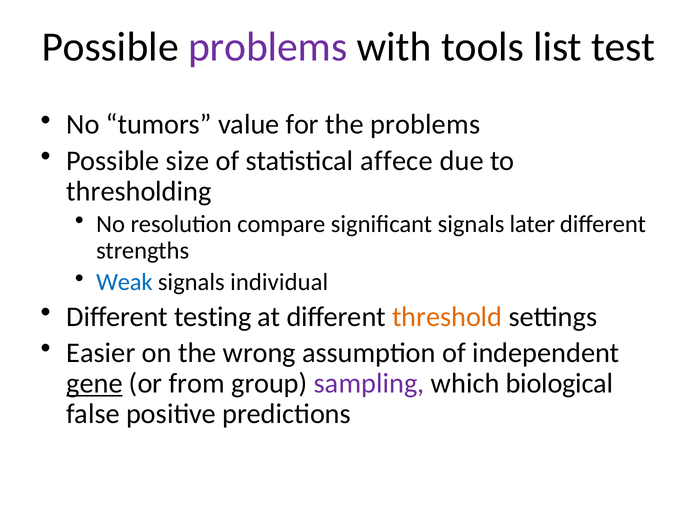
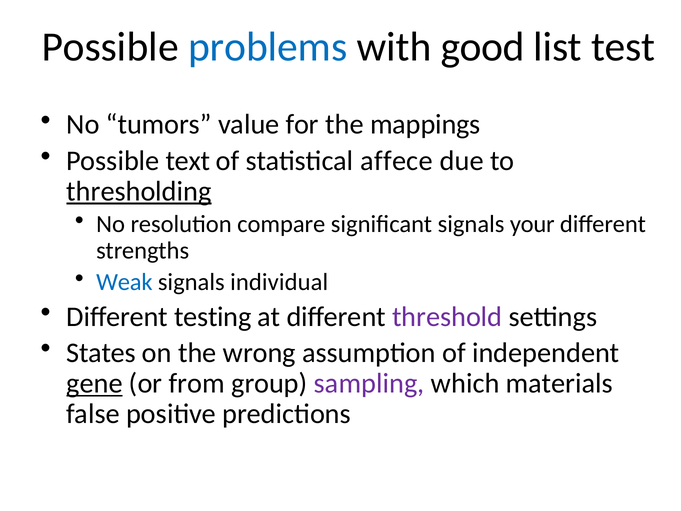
problems colour: purple -> blue (268, 47)
tools: tools -> good (483, 47)
the problems: problems -> mappings (425, 125)
size: size -> text (188, 161)
thresholding underline: none -> present (139, 191)
later: later -> your (532, 224)
threshold colour: orange -> purple (447, 317)
Easier: Easier -> States (101, 353)
biological: biological -> materials (559, 383)
